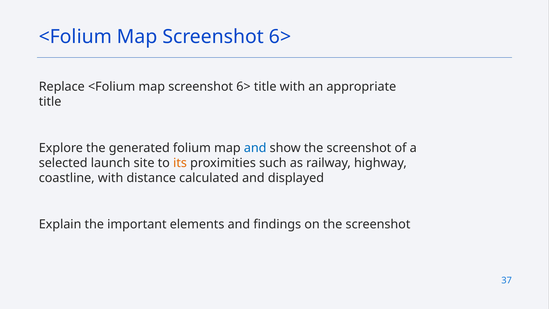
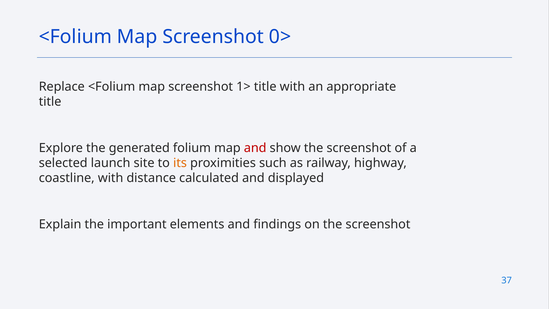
6>: 6> -> 0> (280, 37)
6>: 6> -> 1> (243, 87)
and colour: blue -> red (255, 148)
